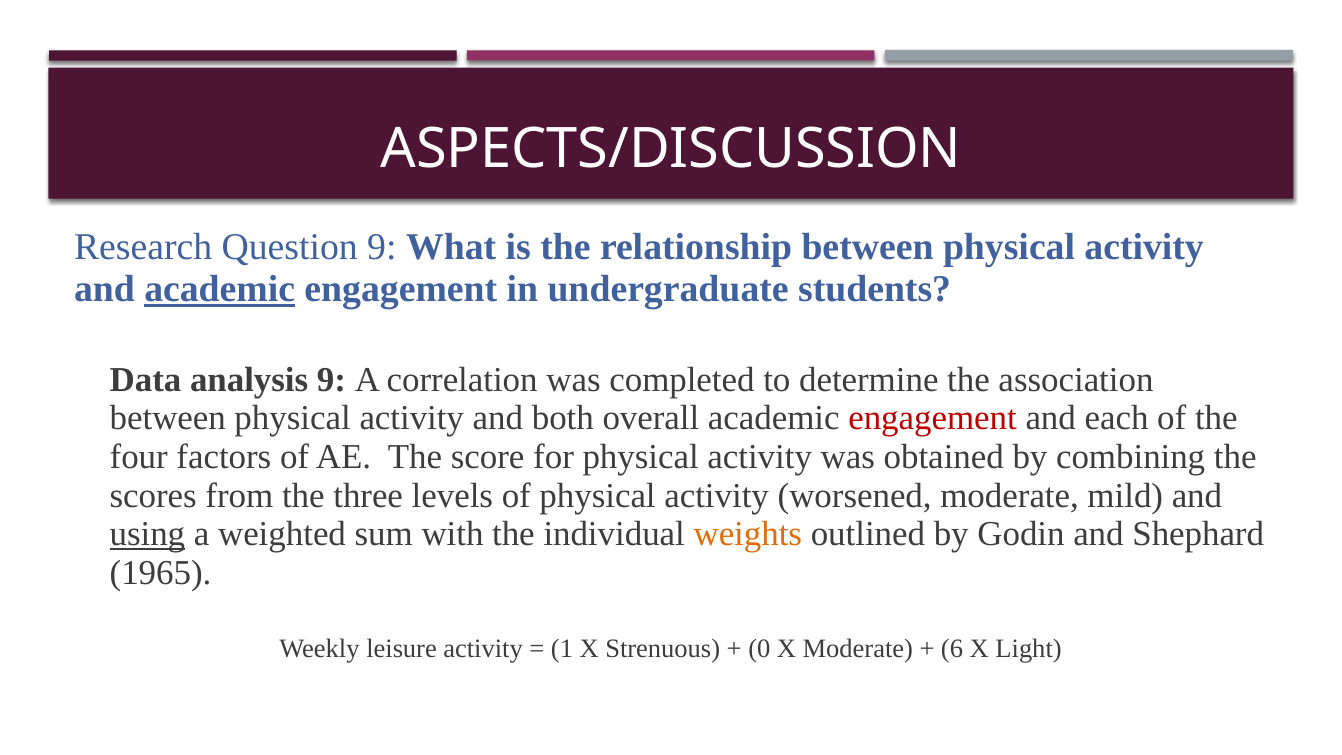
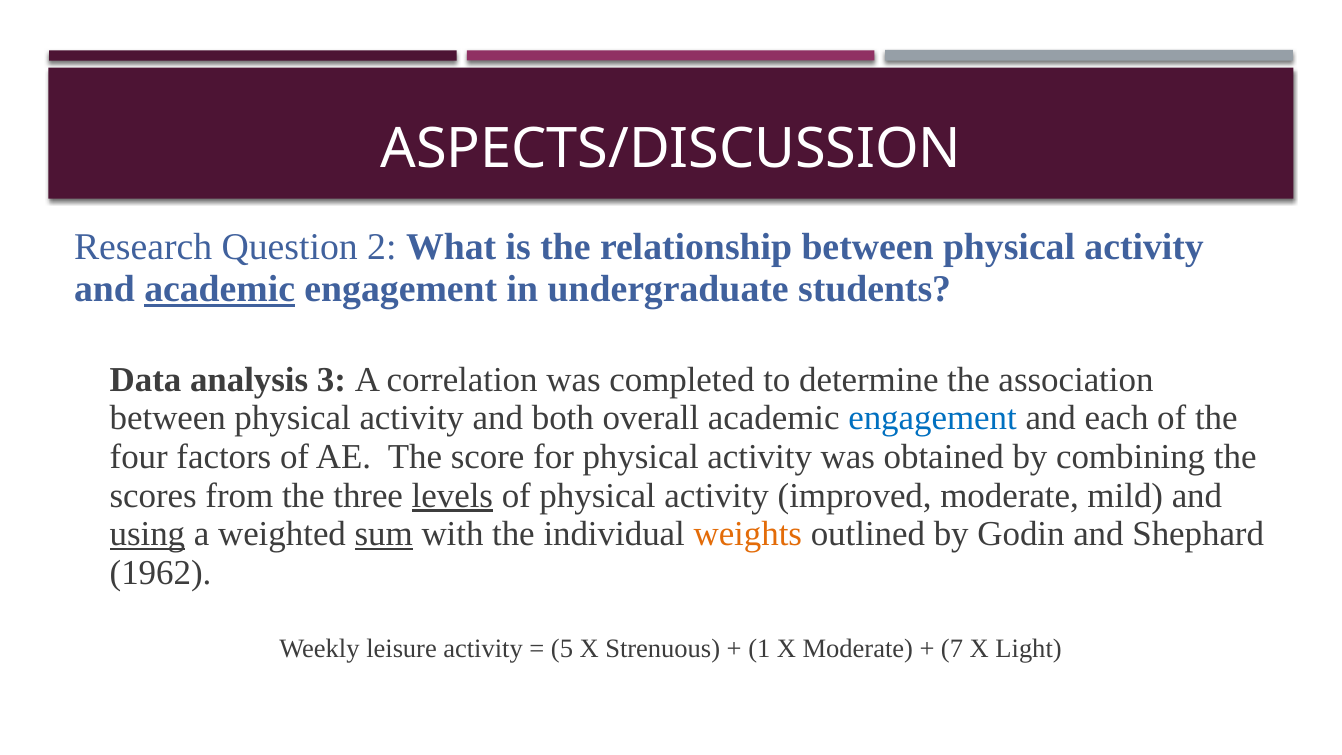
Question 9: 9 -> 2 (382, 247)
analysis 9: 9 -> 3 (331, 380)
engagement colour: red -> blue (933, 418)
levels underline: none -> present (452, 495)
worsened: worsened -> improved (855, 495)
sum underline: none -> present (384, 534)
1965: 1965 -> 1962 (161, 573)
1: 1 -> 5 (562, 649)
0: 0 -> 1 (759, 649)
6: 6 -> 7 (952, 649)
